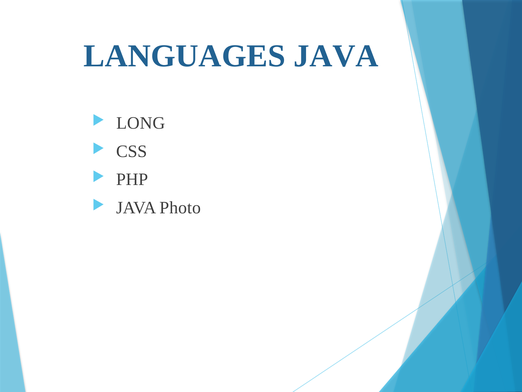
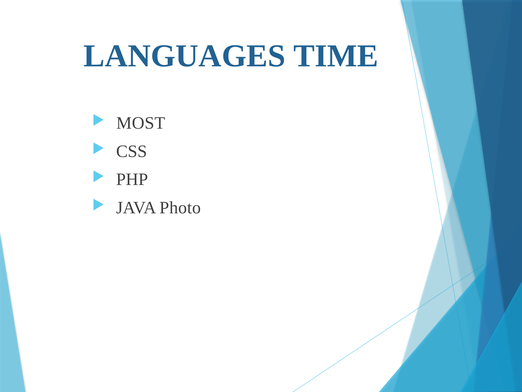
LANGUAGES JAVA: JAVA -> TIME (336, 56)
LONG: LONG -> MOST (141, 123)
